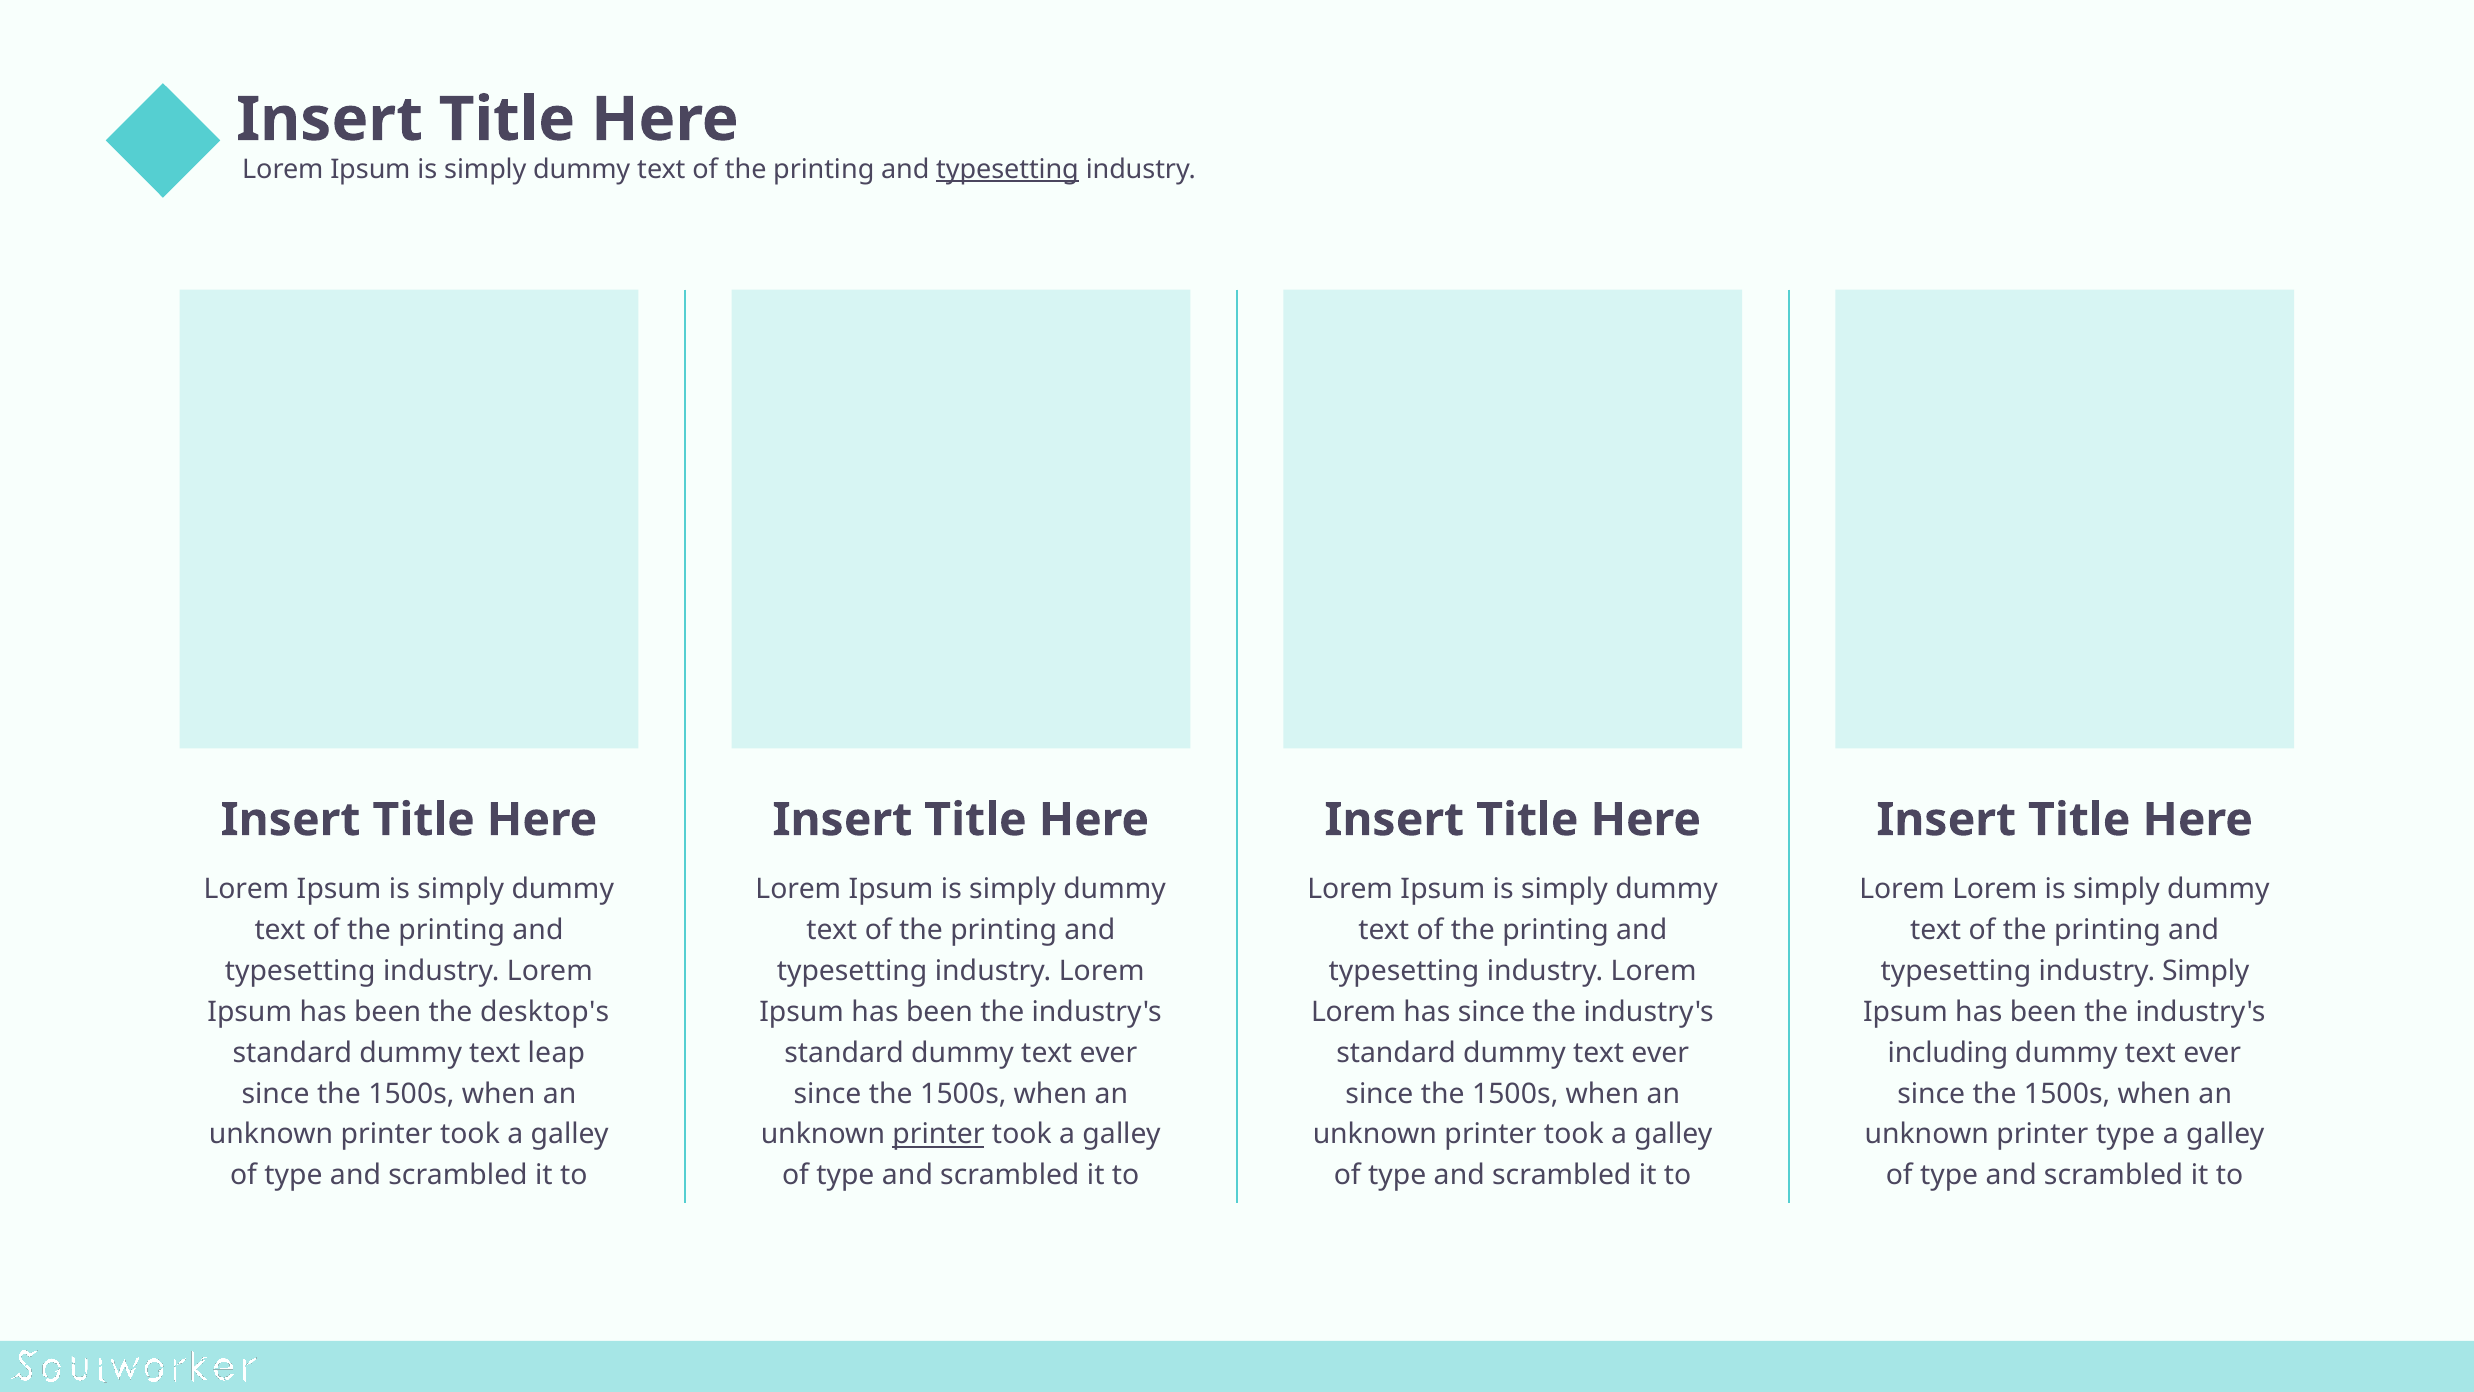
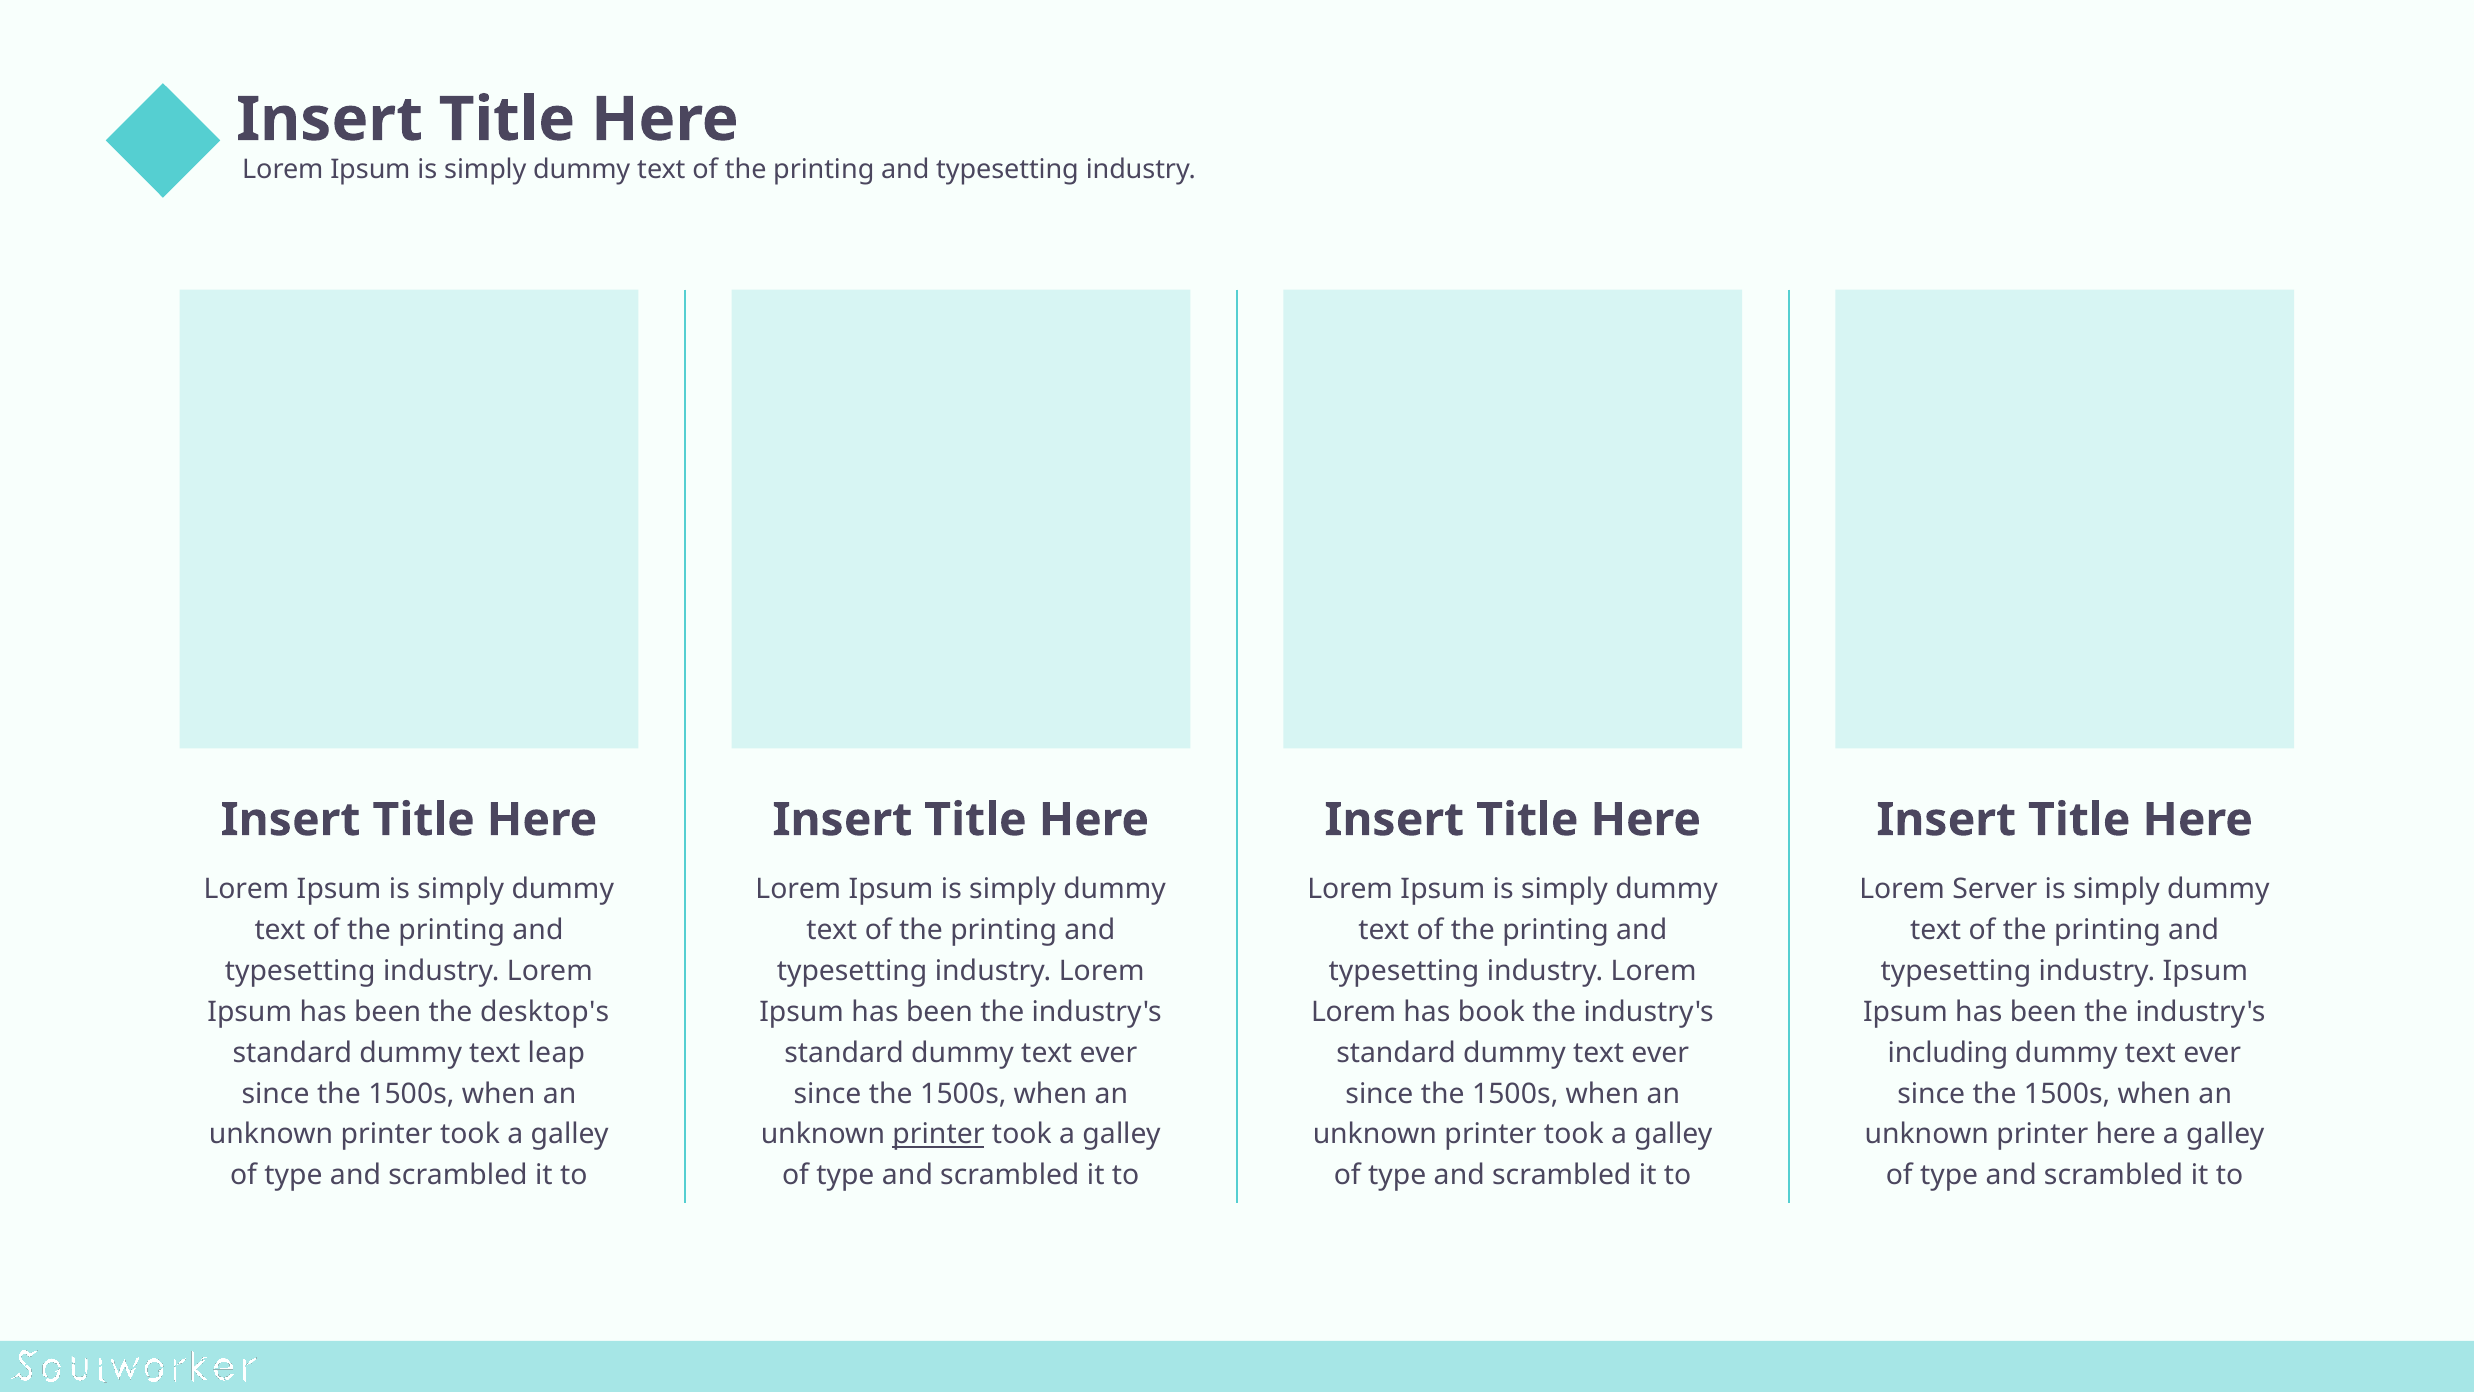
typesetting underline: present -> none (1008, 169)
Lorem: Lorem -> Server (1995, 889)
industry Simply: Simply -> Ipsum (2205, 971)
has since: since -> book (1491, 1012)
printer type: type -> here (2126, 1134)
